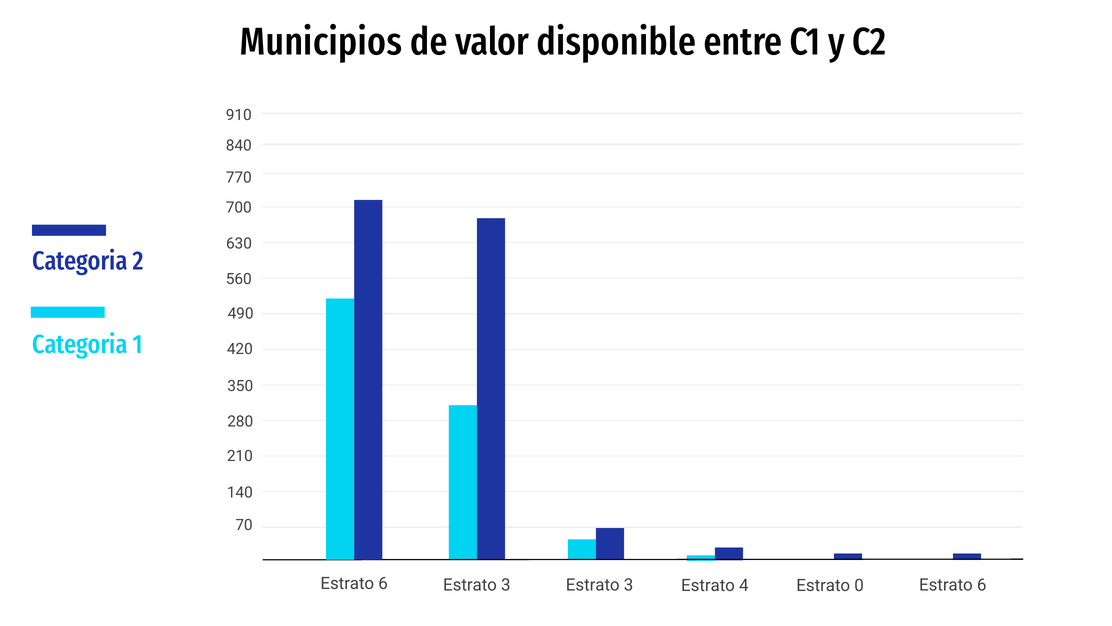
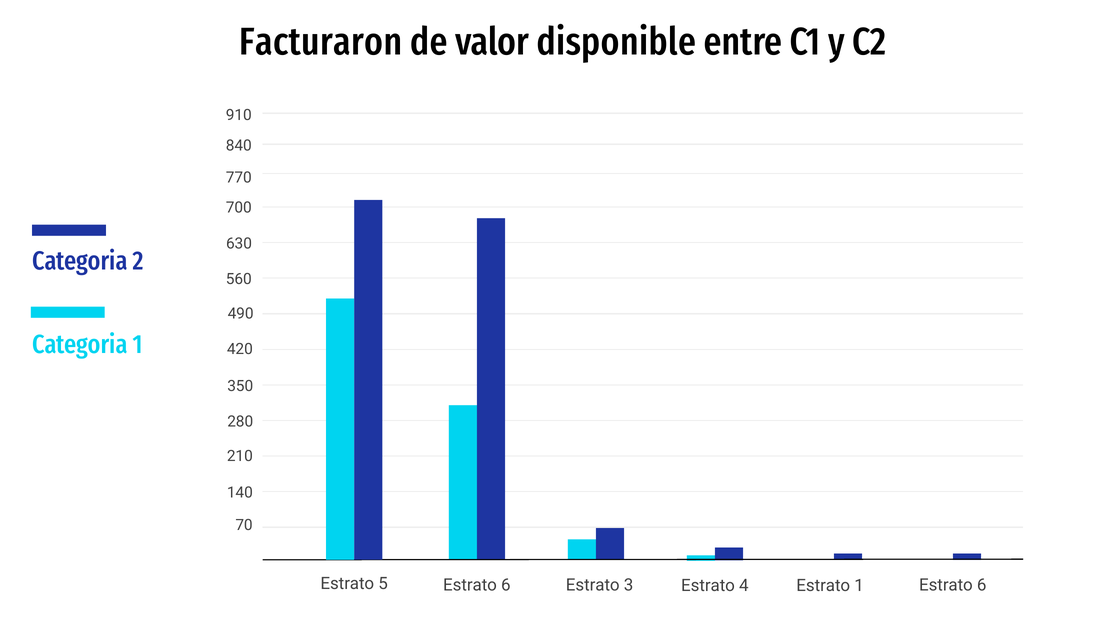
Municipios: Municipios -> Facturaron (321, 42)
6: 6 -> 5 (383, 583)
3: 3 -> 6 (506, 585)
Estrato 0: 0 -> 1 (859, 585)
